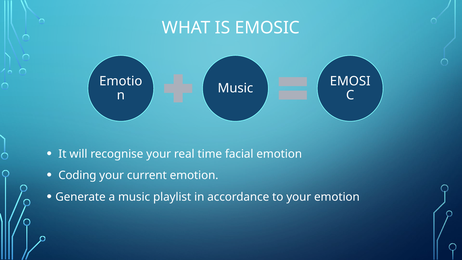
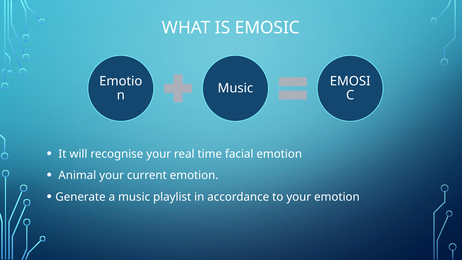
Coding: Coding -> Animal (77, 175)
